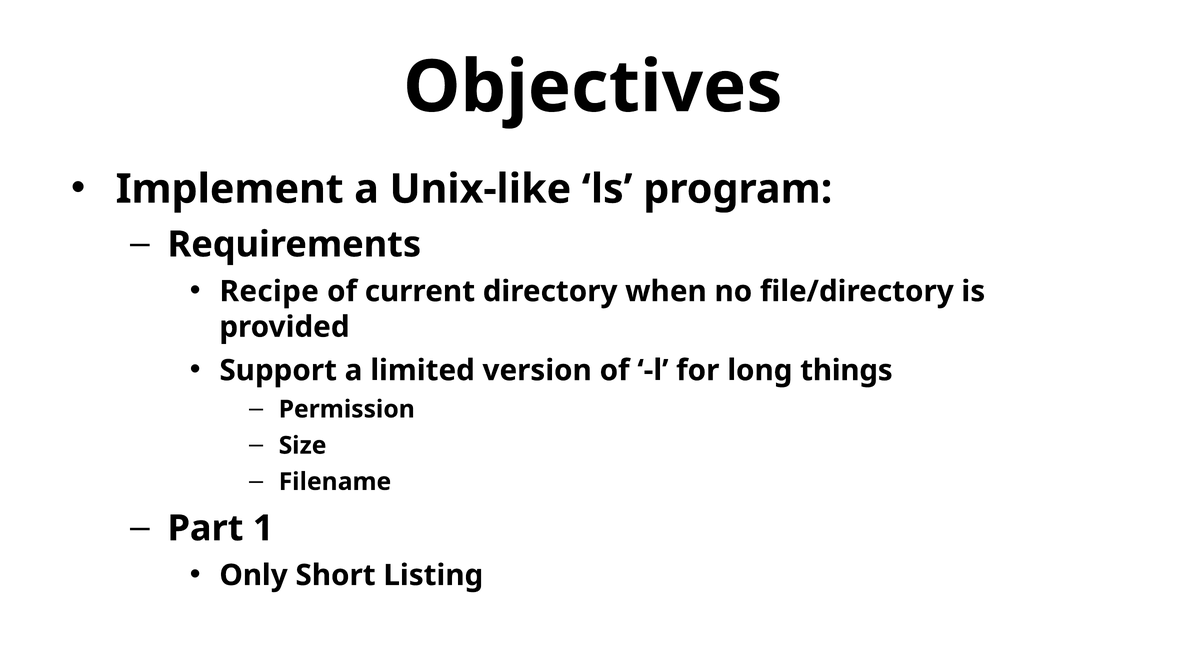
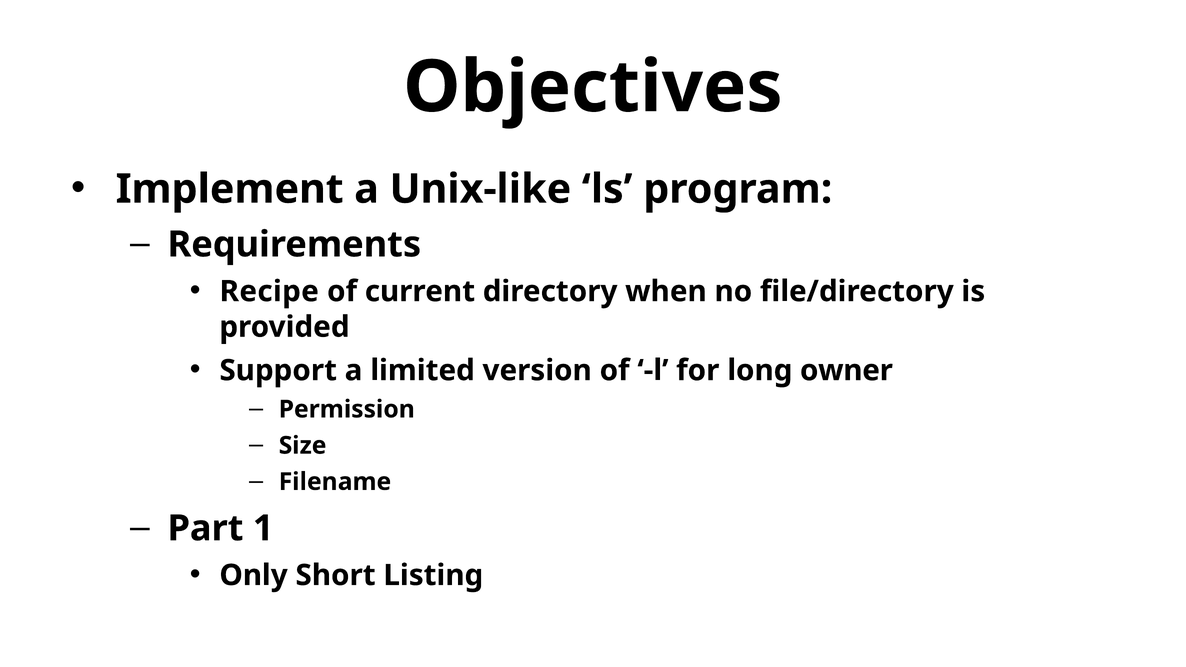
things: things -> owner (846, 371)
